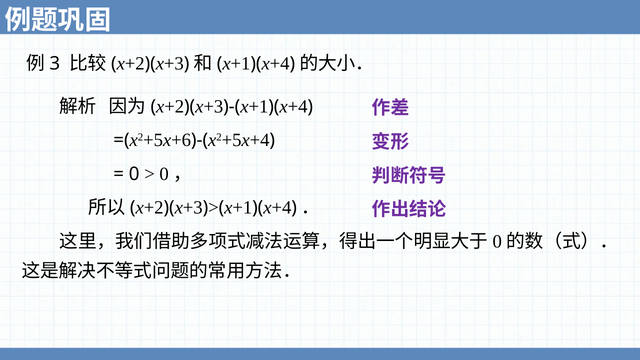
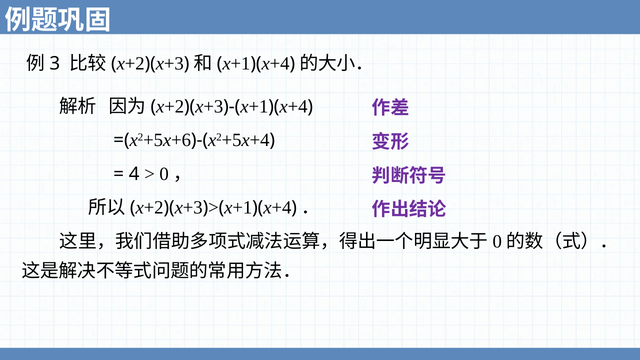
0: 0 -> 4 (134, 174)
